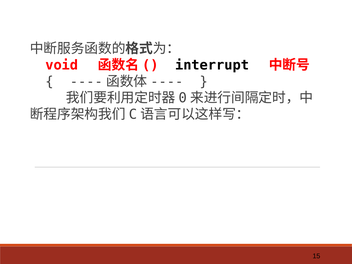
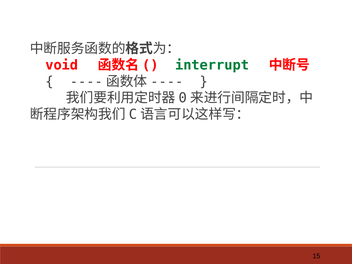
interrupt colour: black -> green (212, 65)
